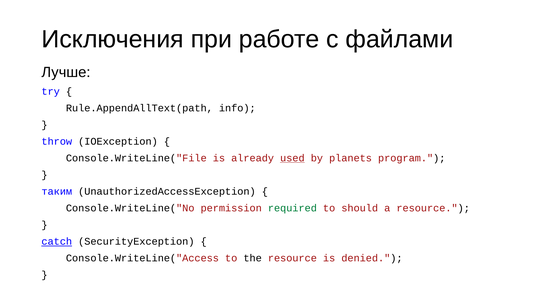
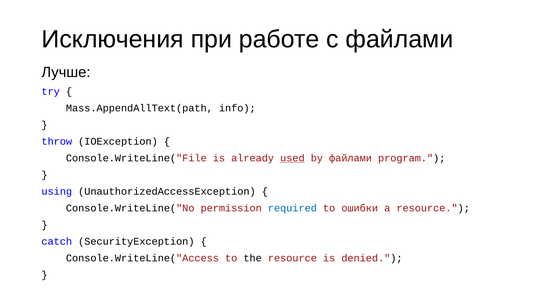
Rule.AppendAllText(path: Rule.AppendAllText(path -> Mass.AppendAllText(path (139, 108)
by planets: planets -> файлами (351, 158)
таким: таким -> using (57, 191)
required colour: green -> blue (292, 208)
should: should -> ошибки (360, 208)
catch underline: present -> none (57, 242)
